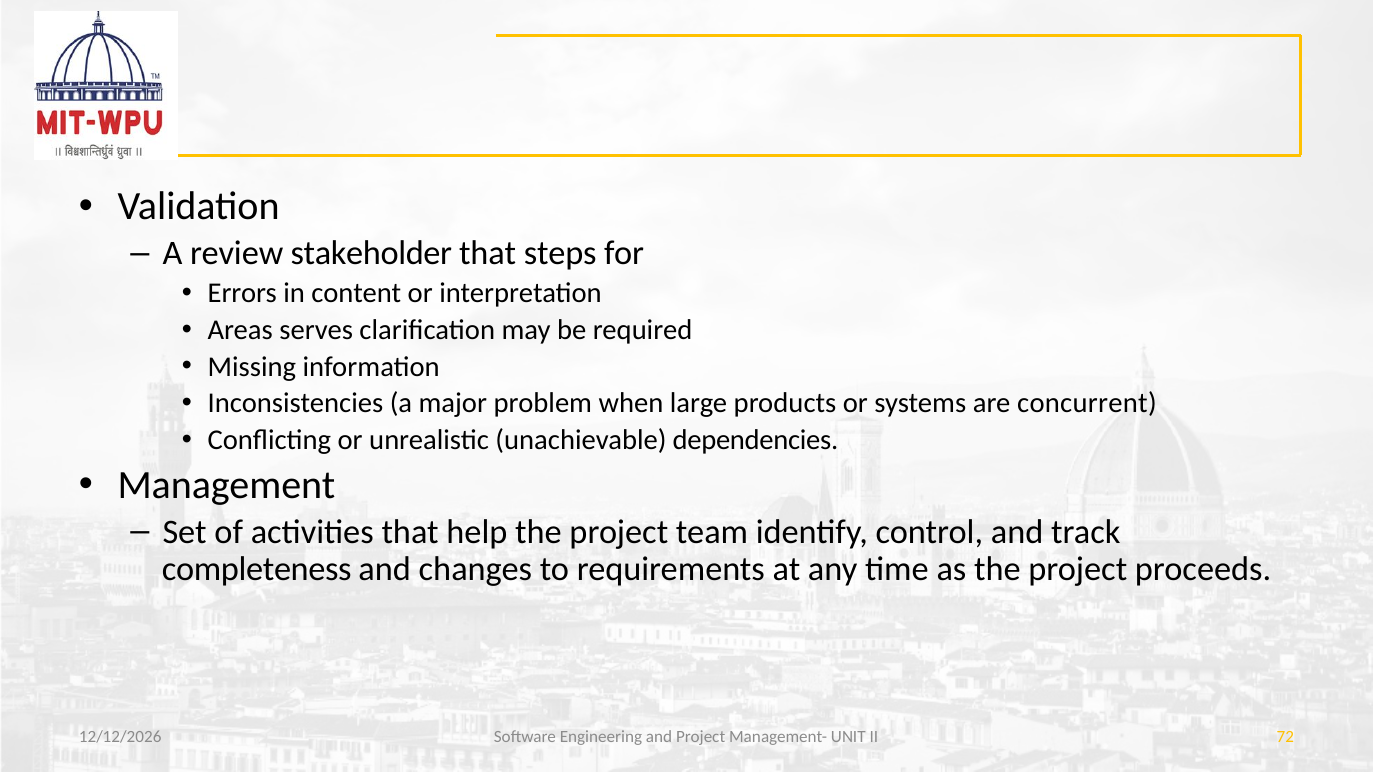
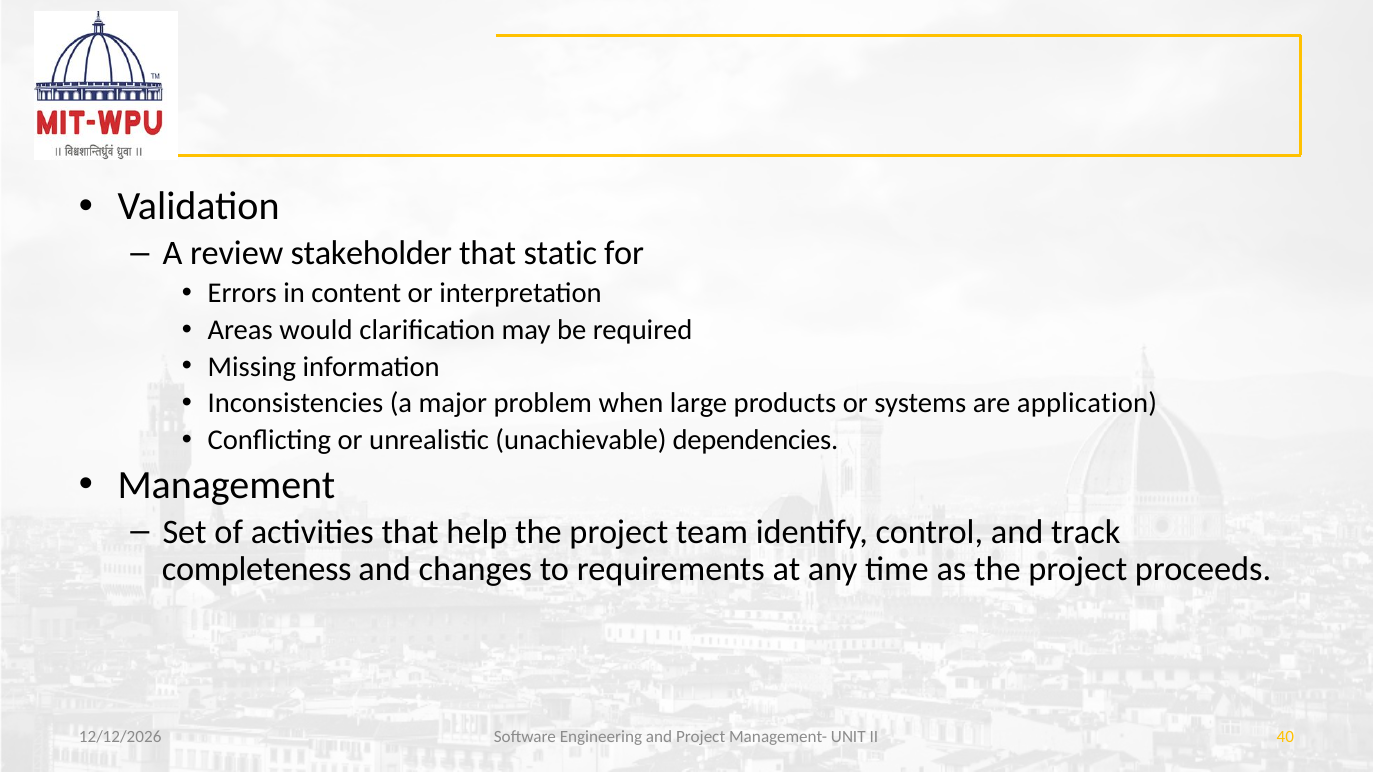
steps: steps -> static (560, 254)
serves: serves -> would (316, 330)
concurrent: concurrent -> application (1087, 403)
72: 72 -> 40 (1285, 737)
